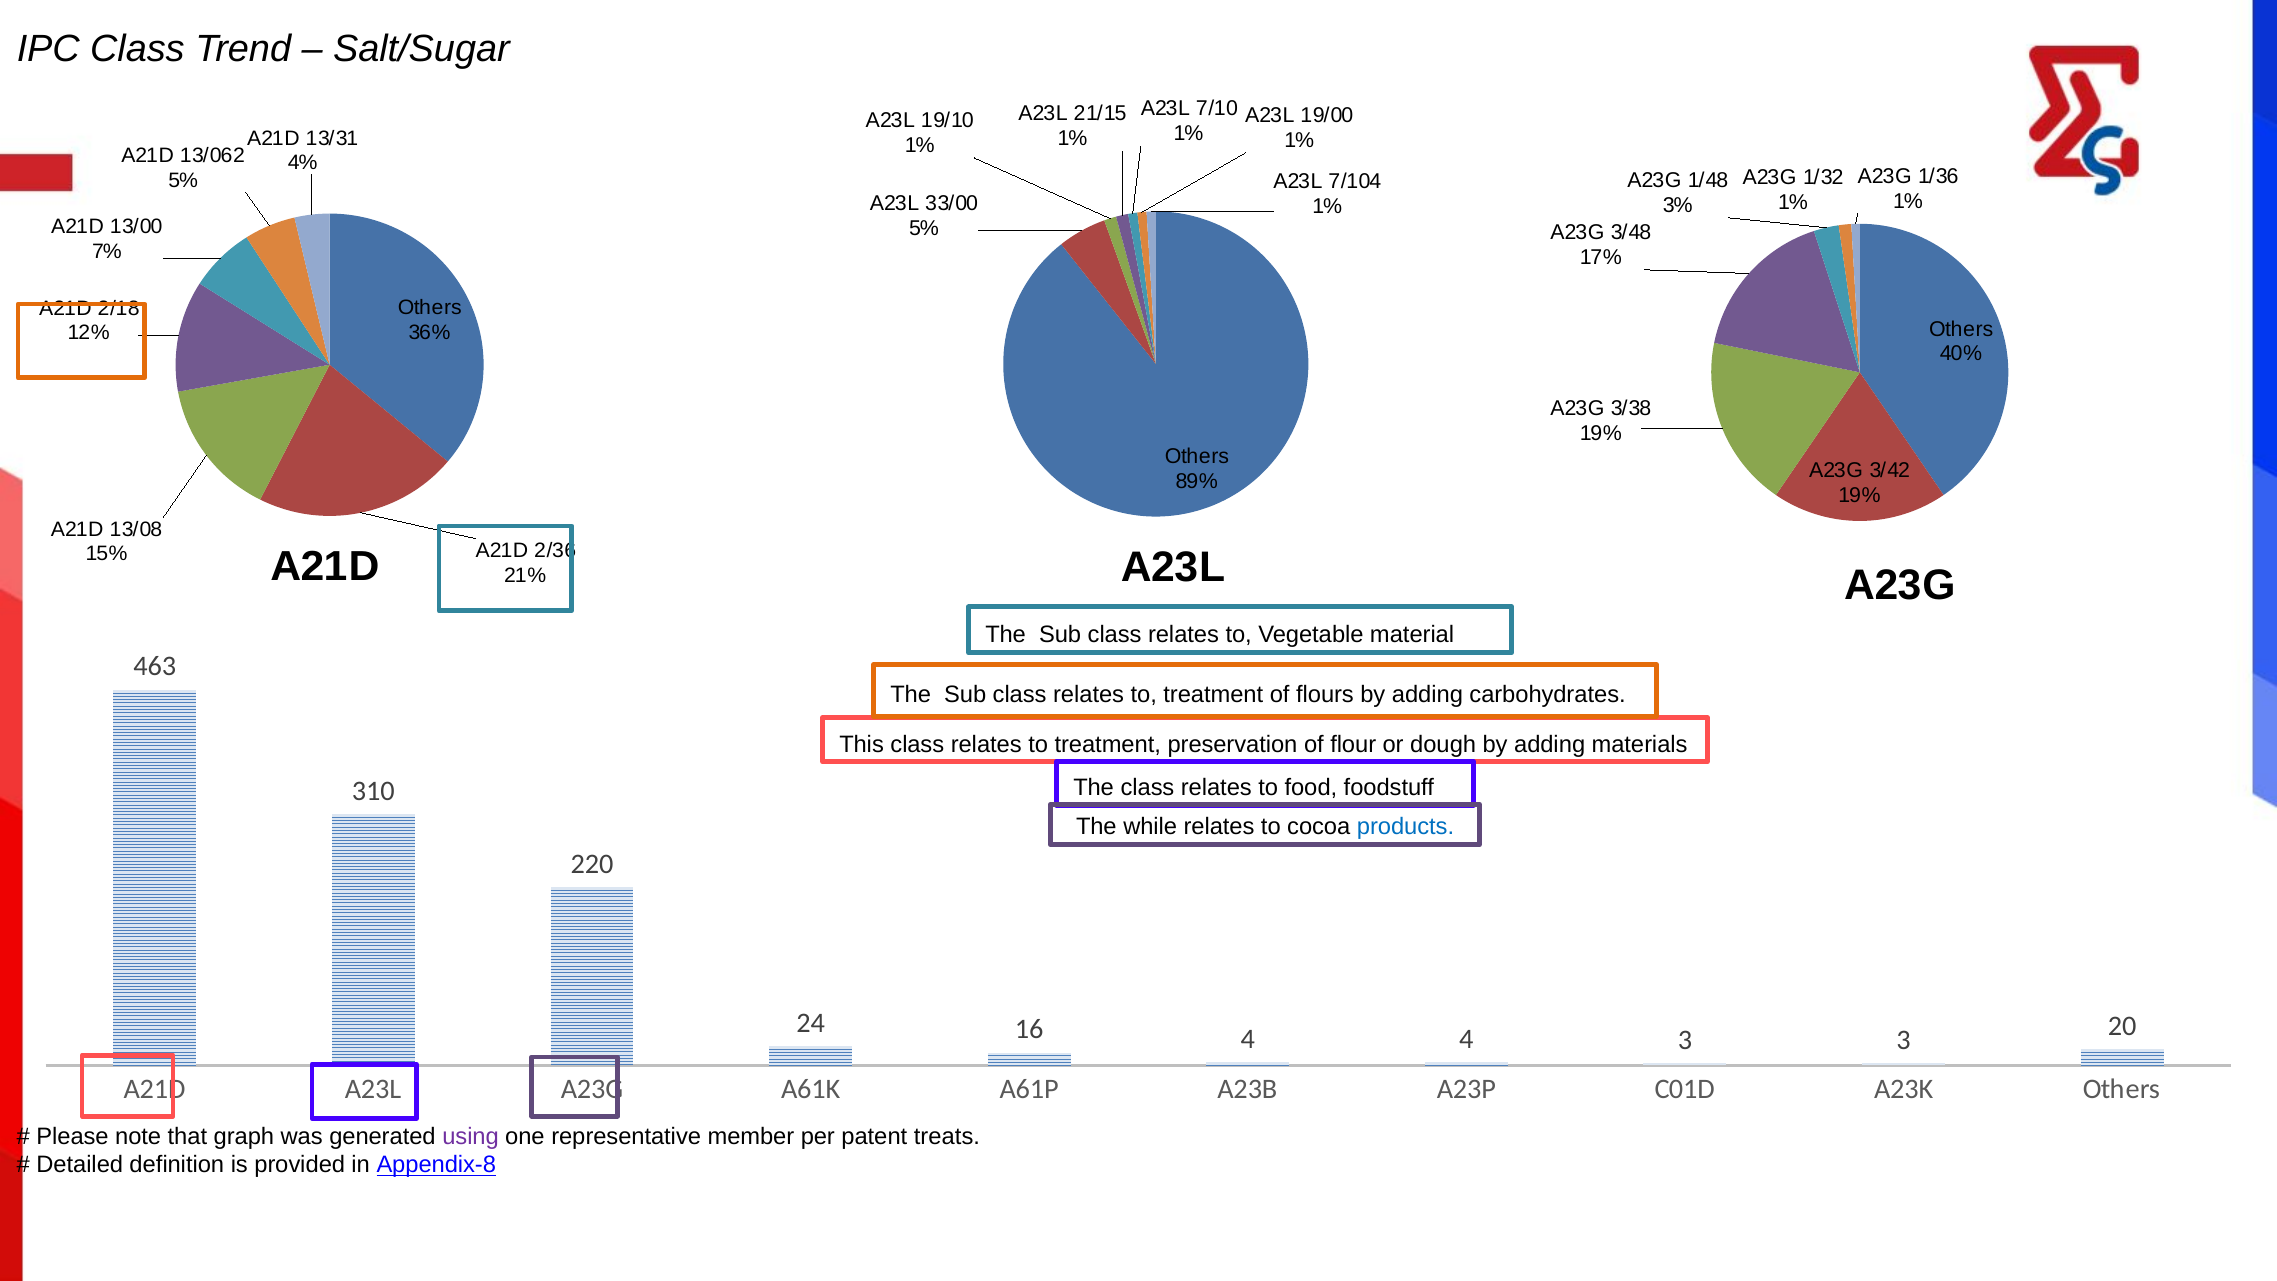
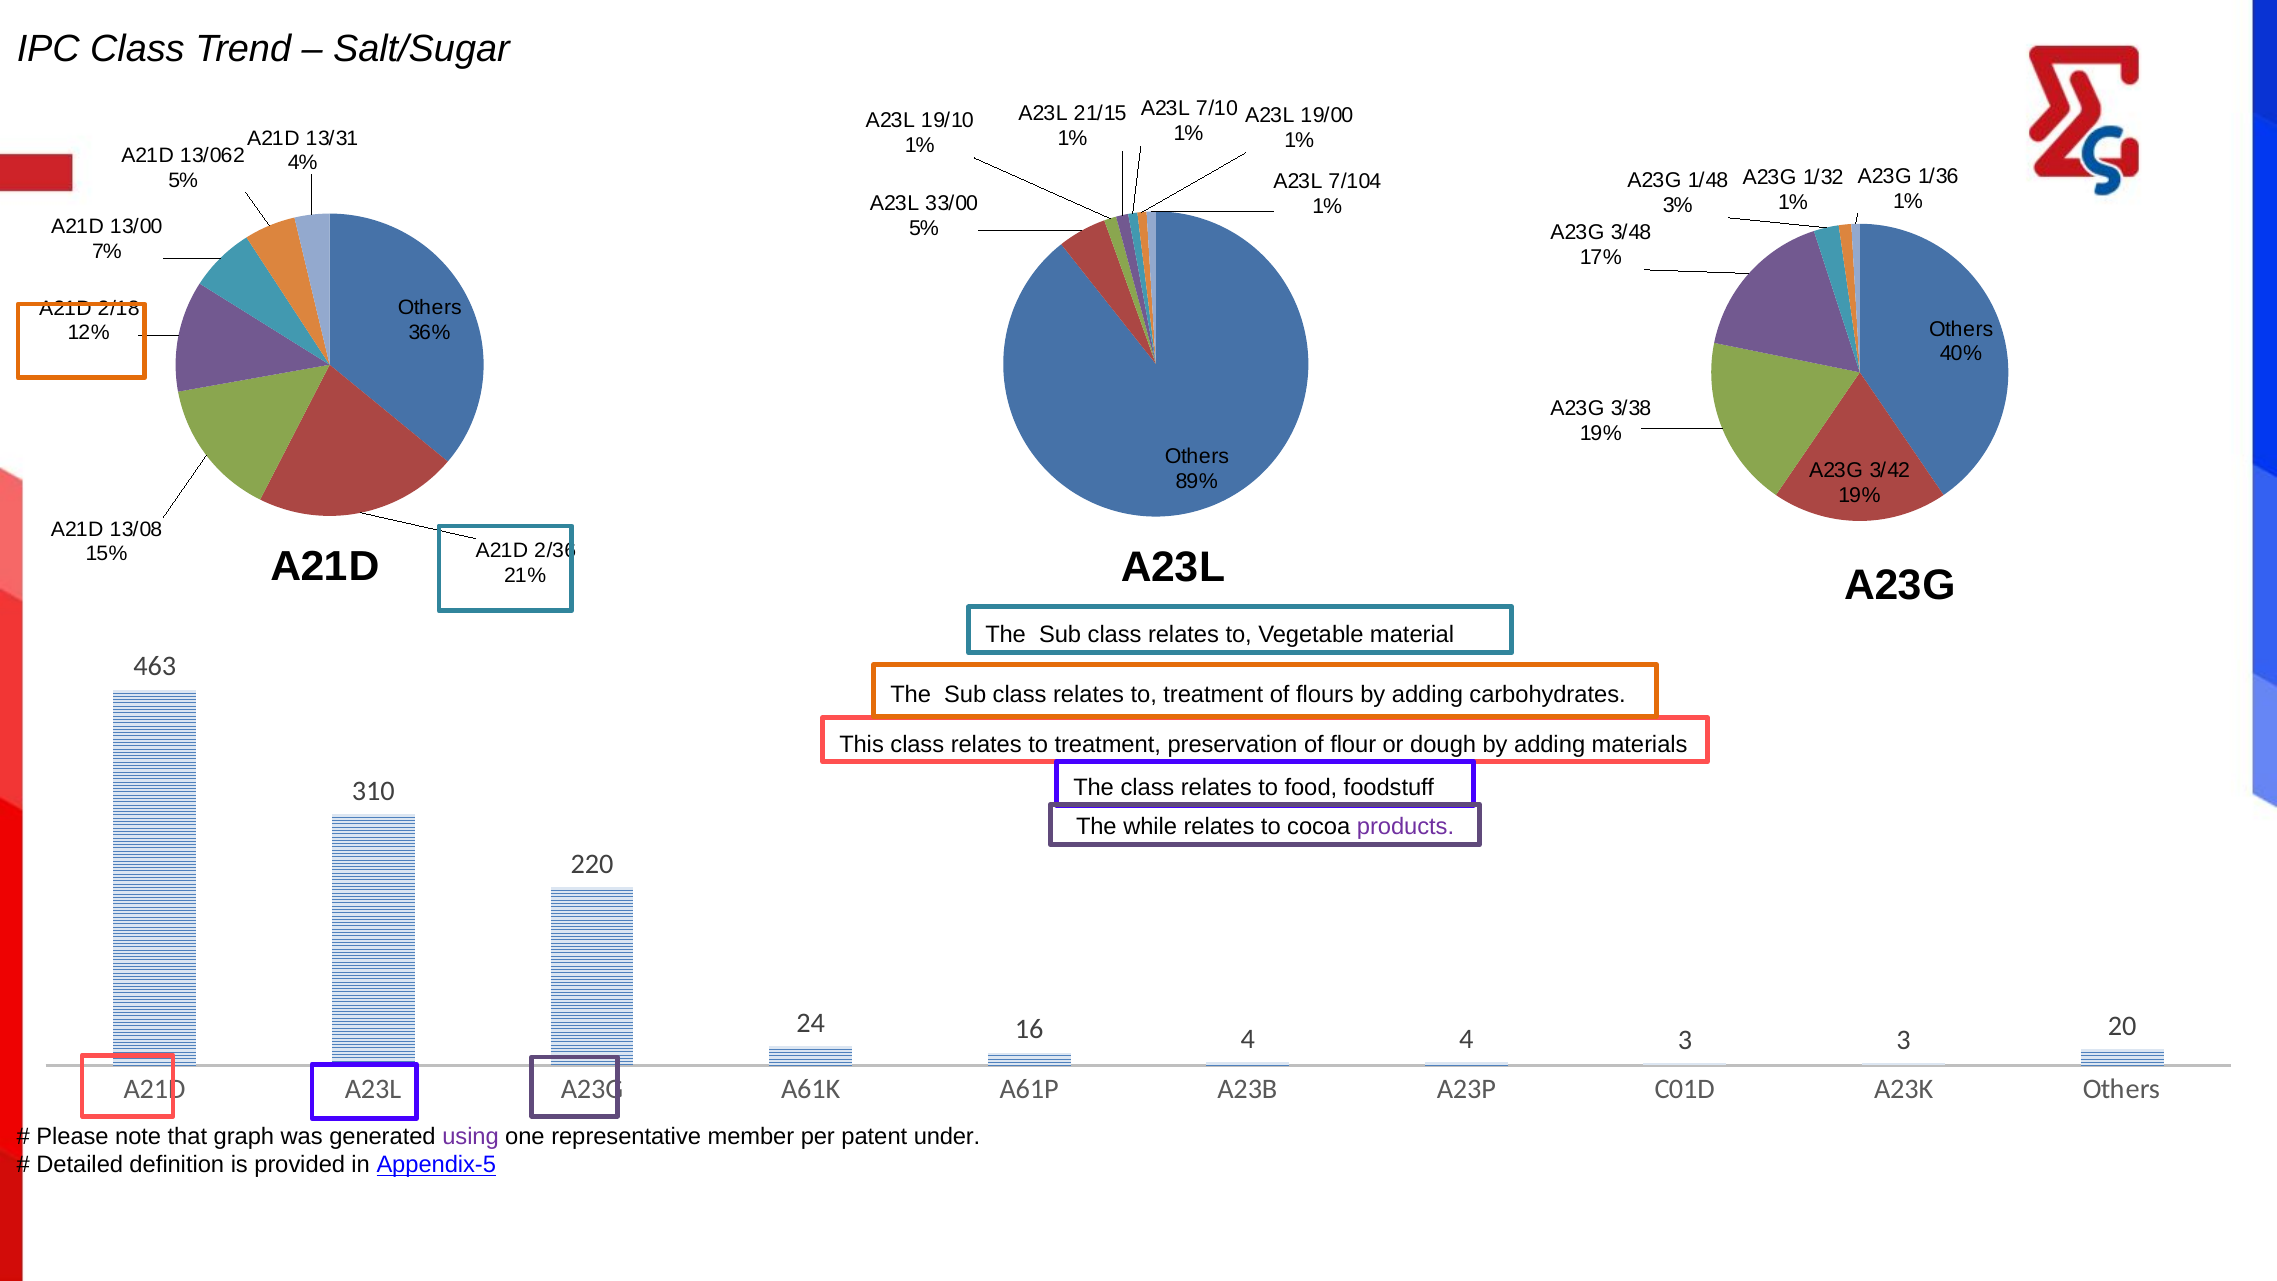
products colour: blue -> purple (1405, 826)
treats: treats -> under (947, 1136)
Appendix-8: Appendix-8 -> Appendix-5 (436, 1165)
